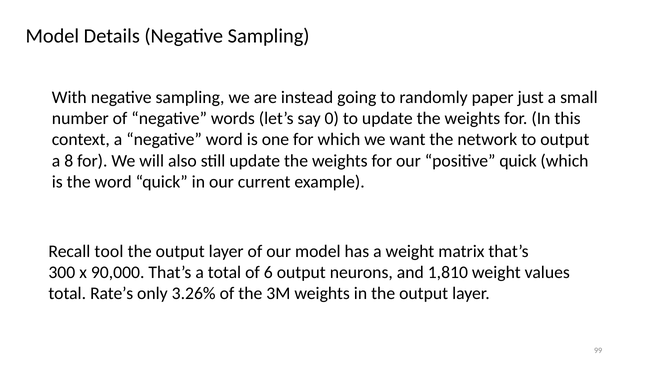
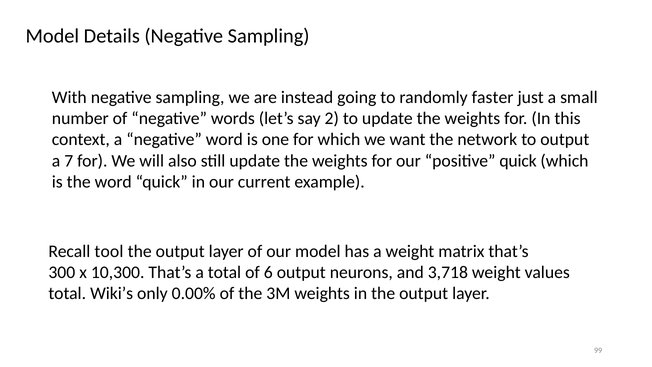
paper: paper -> faster (493, 97)
0: 0 -> 2 (332, 118)
8: 8 -> 7 (69, 161)
90,000: 90,000 -> 10,300 (118, 272)
1,810: 1,810 -> 3,718 (448, 272)
Rate’s: Rate’s -> Wiki’s (112, 293)
3.26%: 3.26% -> 0.00% (194, 293)
